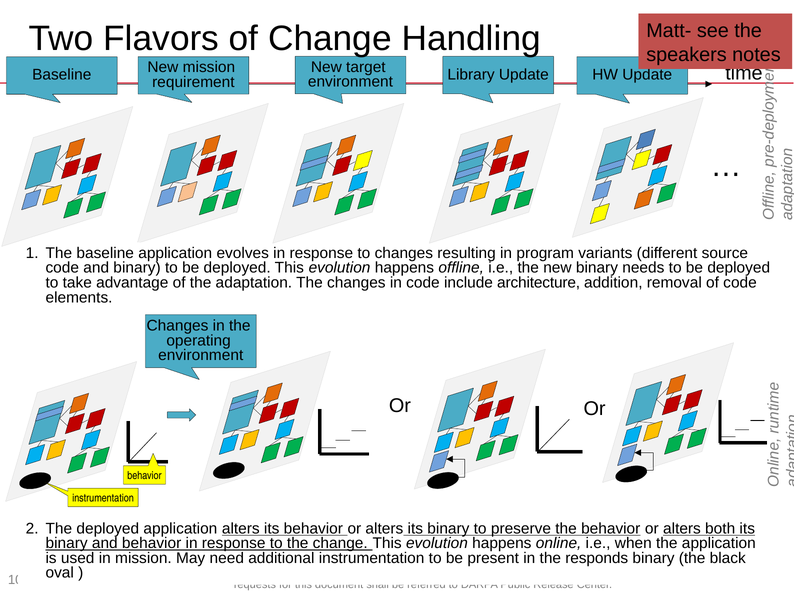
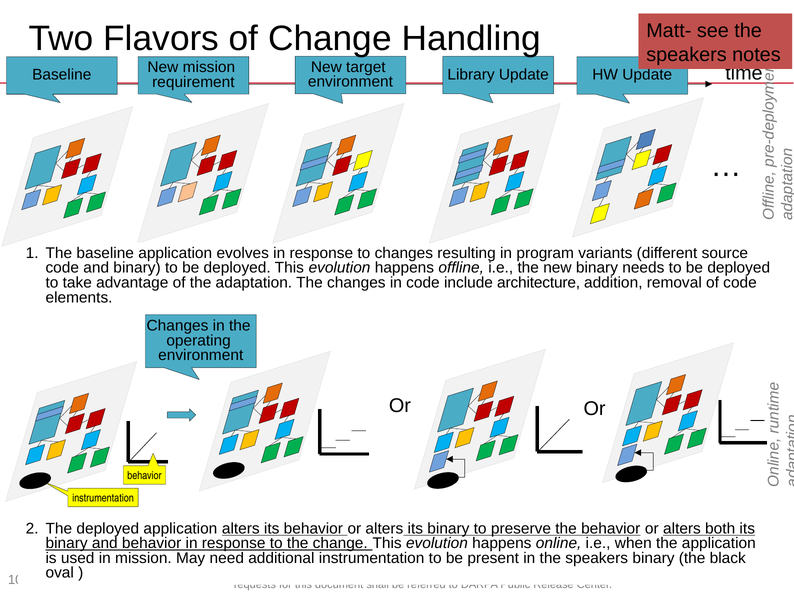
in the responds: responds -> speakers (597, 559)
